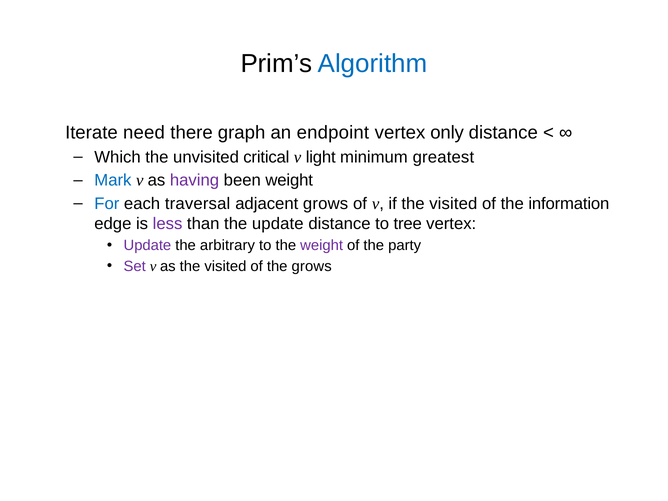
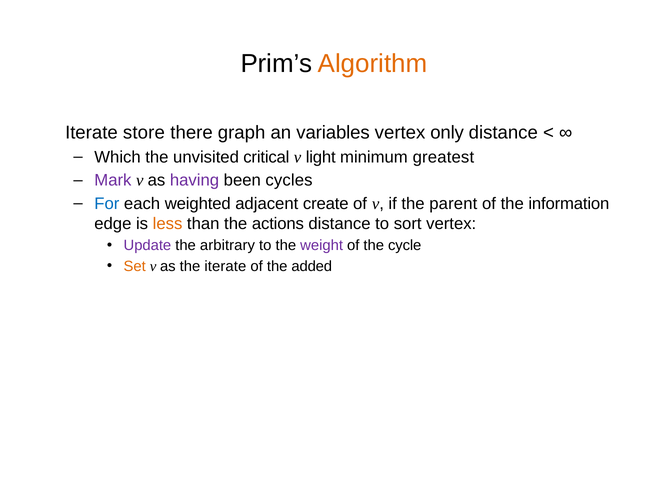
Algorithm colour: blue -> orange (373, 64)
need: need -> store (144, 133)
endpoint: endpoint -> variables (333, 133)
Mark colour: blue -> purple (113, 180)
been weight: weight -> cycles (289, 180)
traversal: traversal -> weighted (198, 204)
adjacent grows: grows -> create (326, 204)
if the visited: visited -> parent (453, 204)
less colour: purple -> orange (168, 224)
the update: update -> actions (278, 224)
tree: tree -> sort (408, 224)
party: party -> cycle (405, 246)
Set colour: purple -> orange (135, 266)
as the visited: visited -> iterate (225, 266)
the grows: grows -> added (312, 266)
